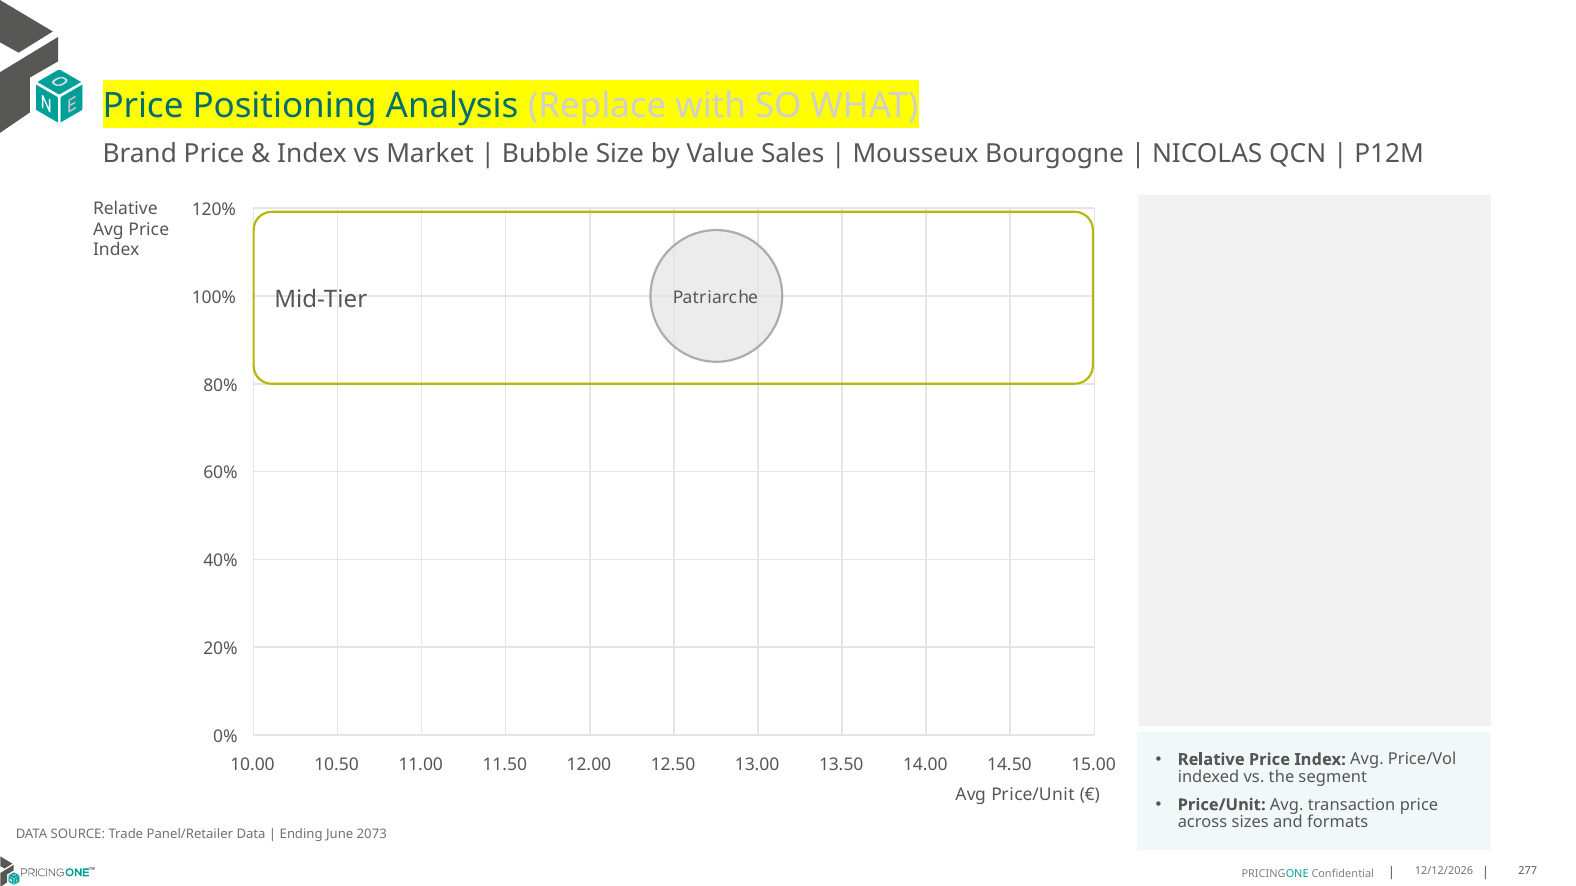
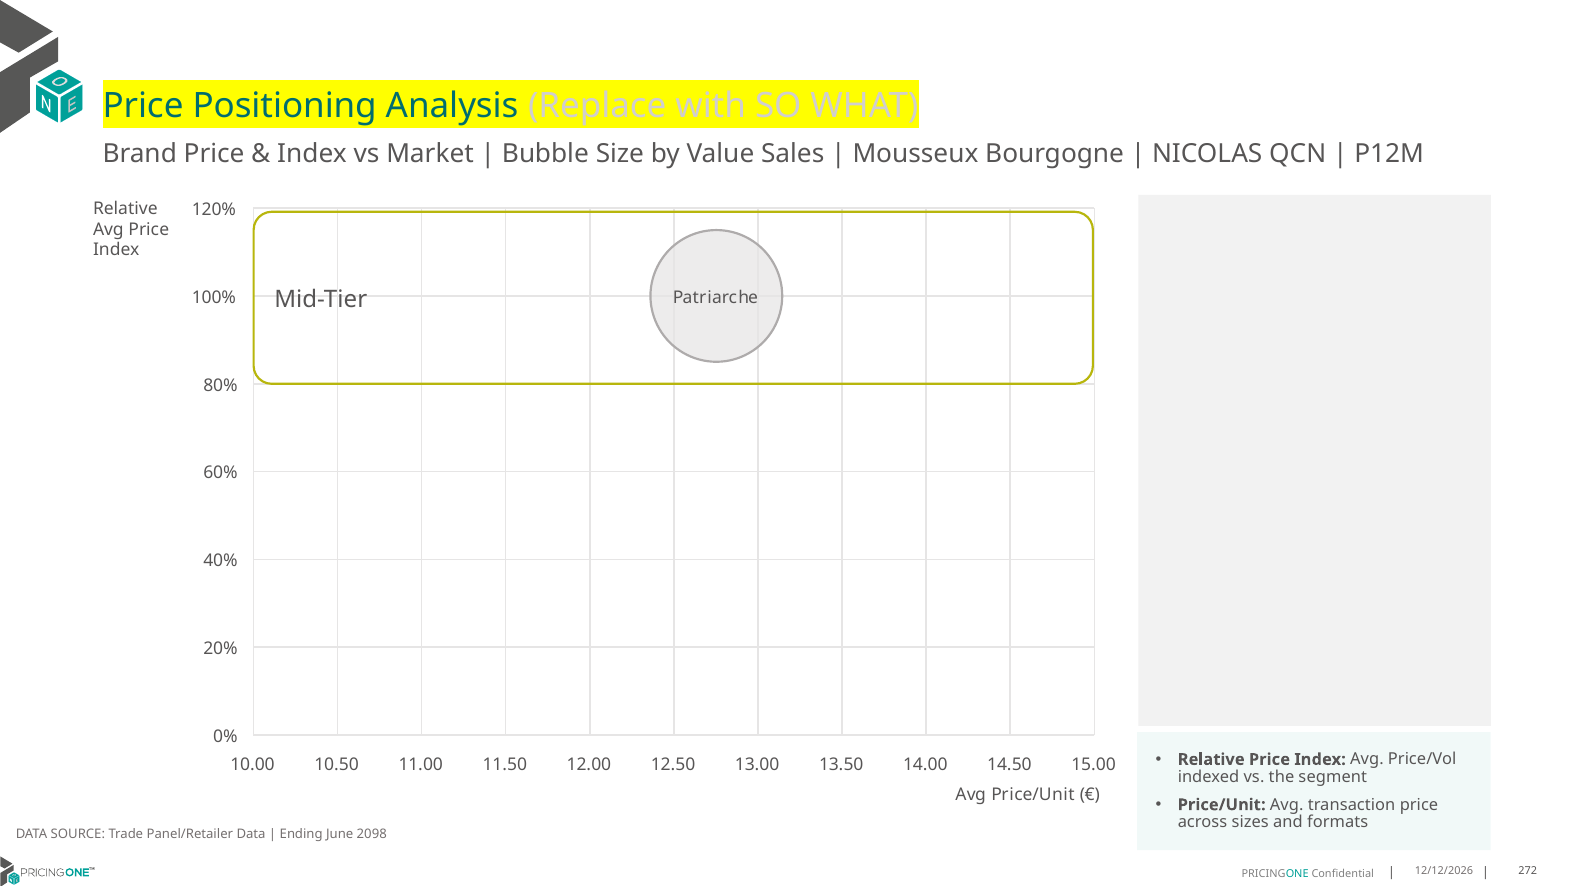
2073: 2073 -> 2098 (372, 835)
277: 277 -> 272 (1528, 872)
